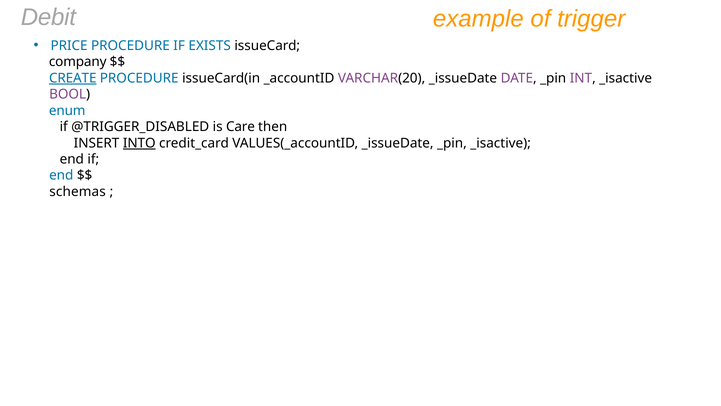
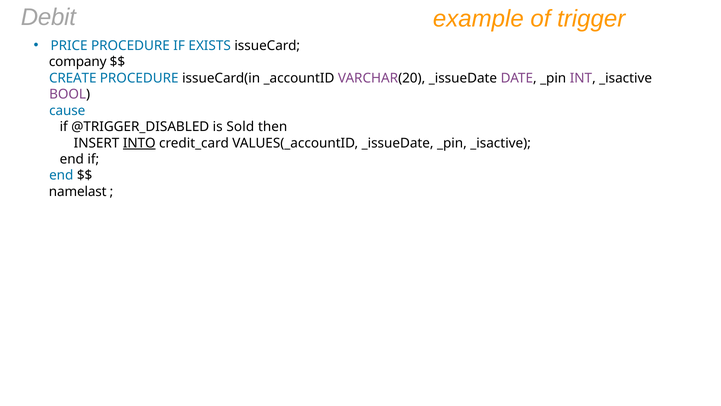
CREATE underline: present -> none (73, 78)
enum: enum -> cause (67, 110)
Care: Care -> Sold (240, 127)
schemas: schemas -> namelast (78, 192)
